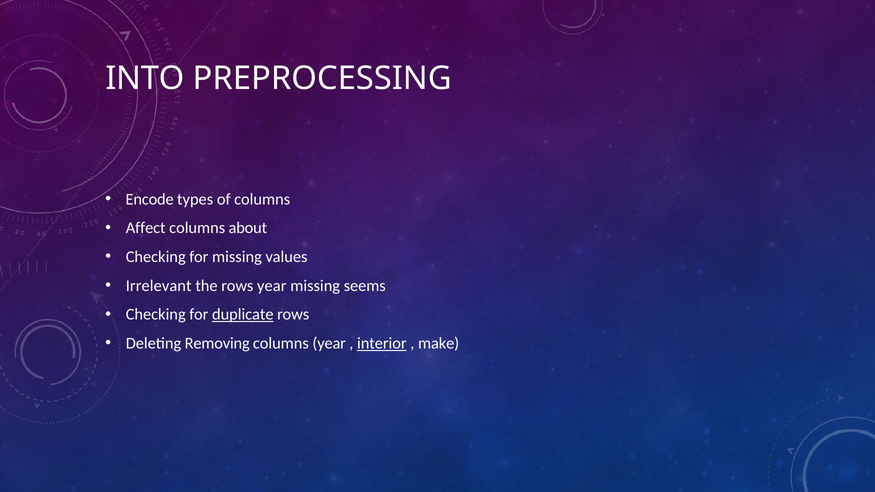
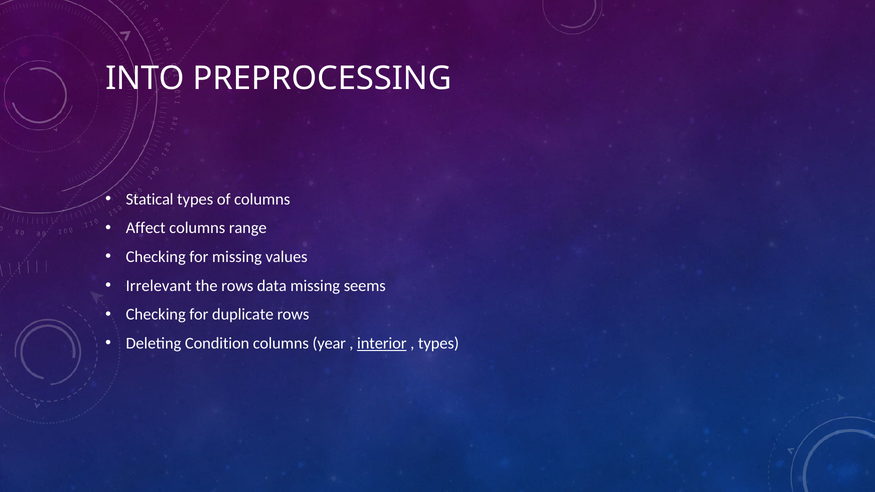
Encode: Encode -> Statical (150, 199)
about: about -> range (248, 228)
rows year: year -> data (272, 286)
duplicate underline: present -> none (243, 315)
Removing: Removing -> Condition (217, 343)
make: make -> types (439, 343)
